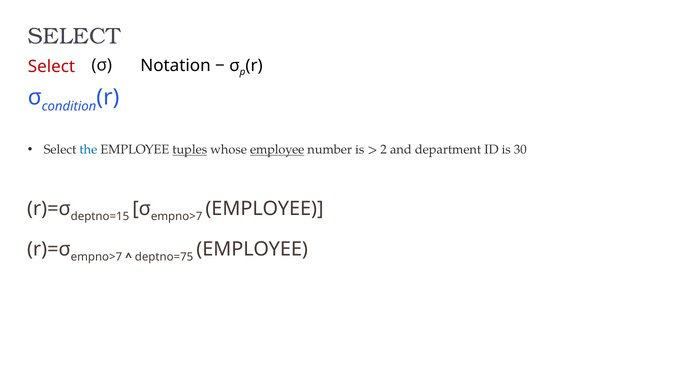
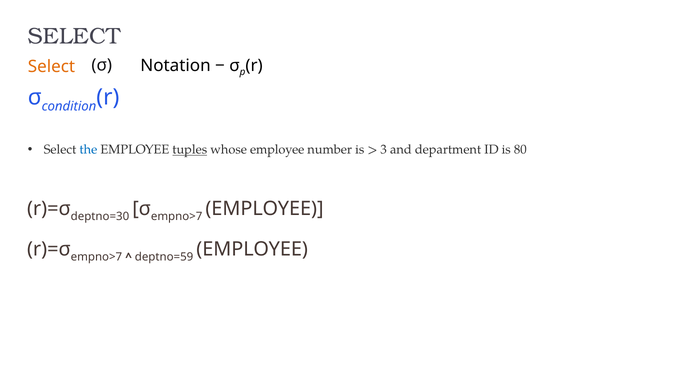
Select colour: red -> orange (51, 67)
employee underline: present -> none (277, 150)
2: 2 -> 3 (384, 150)
30: 30 -> 80 (520, 150)
deptno=15: deptno=15 -> deptno=30 (100, 217)
deptno=75: deptno=75 -> deptno=59 (164, 258)
